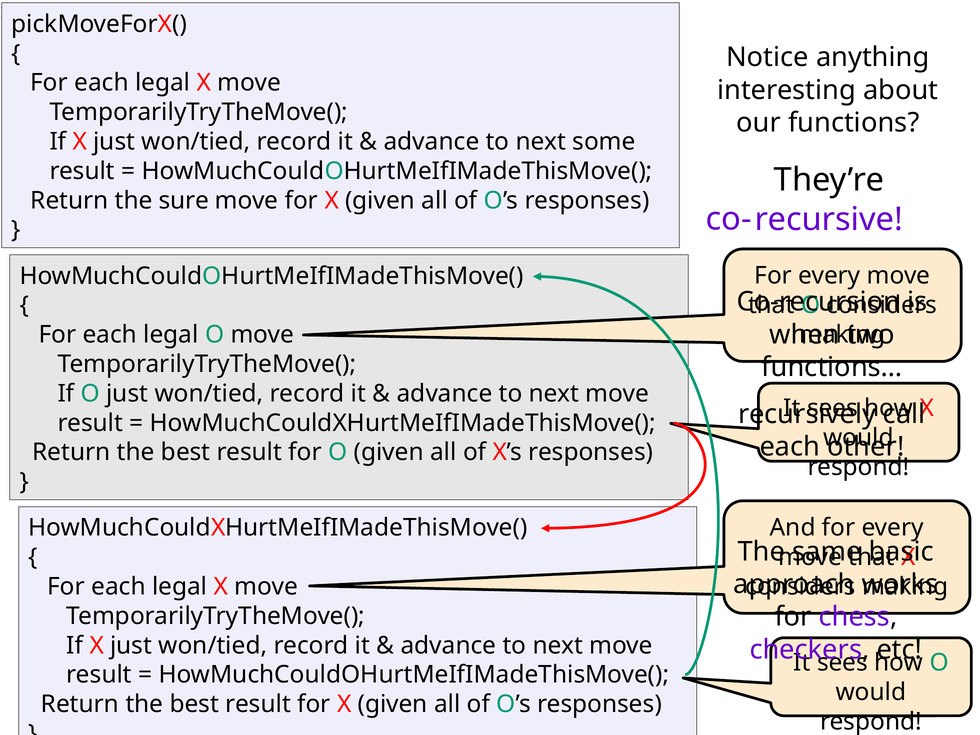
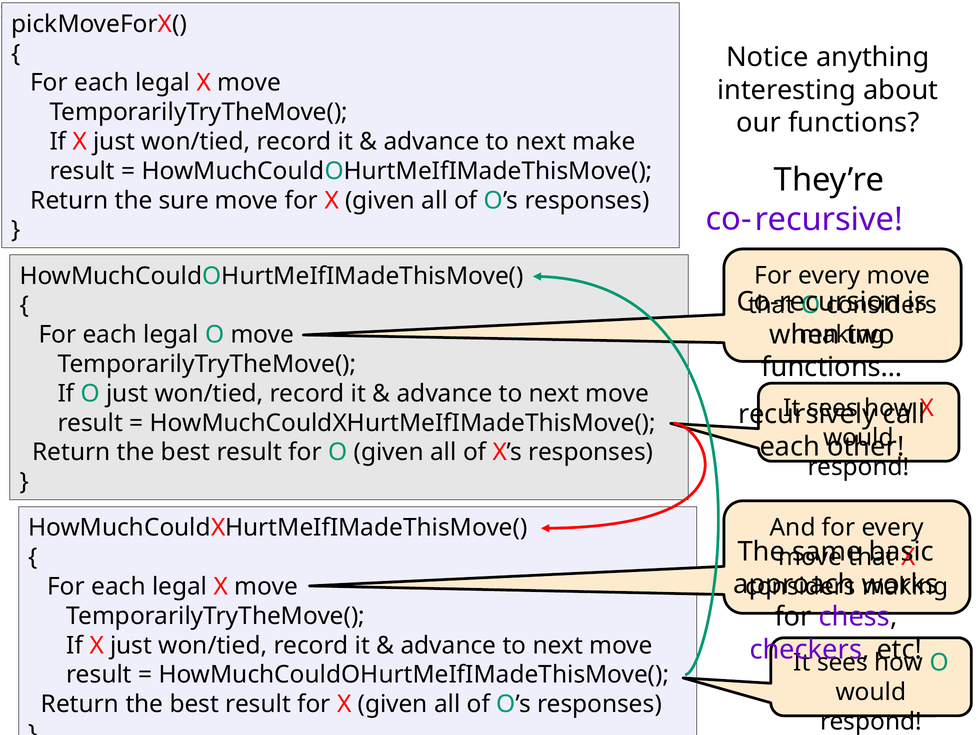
some: some -> make (604, 142)
